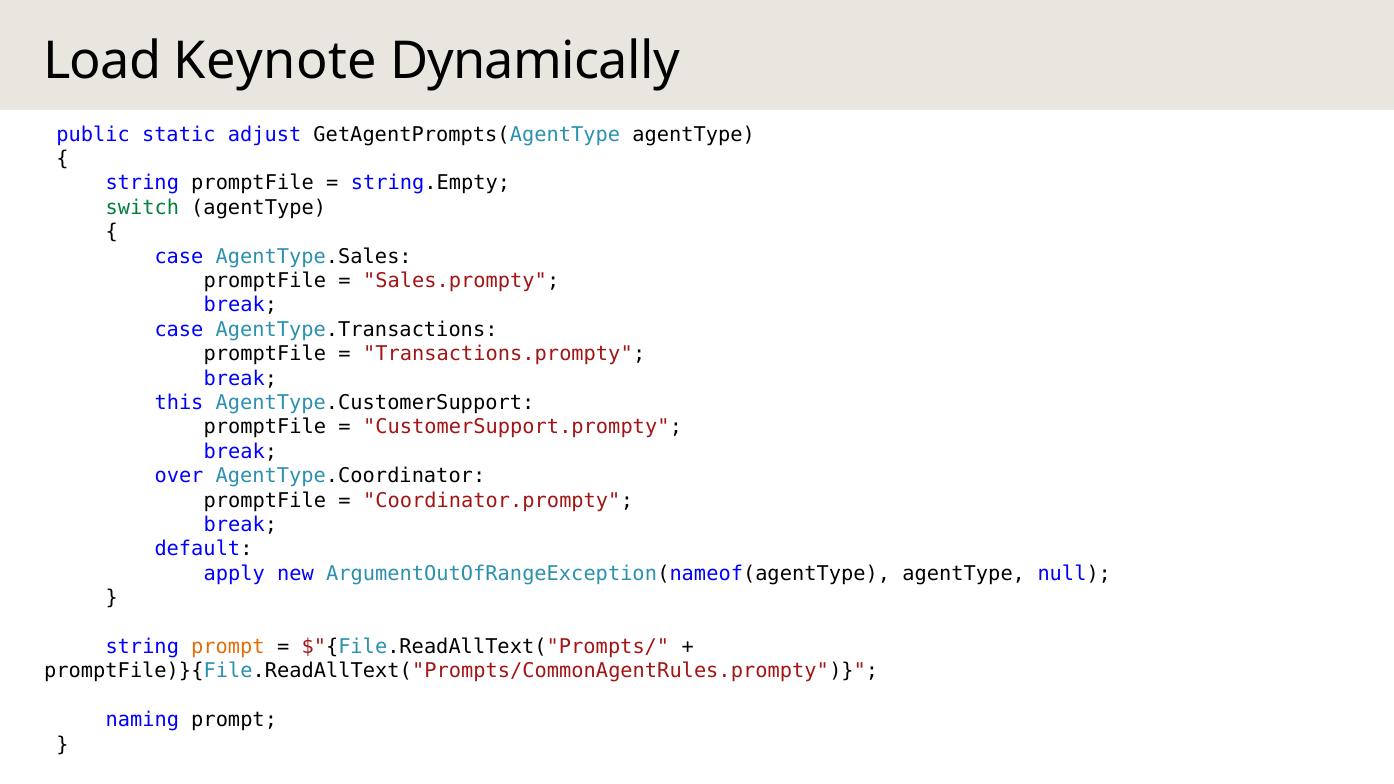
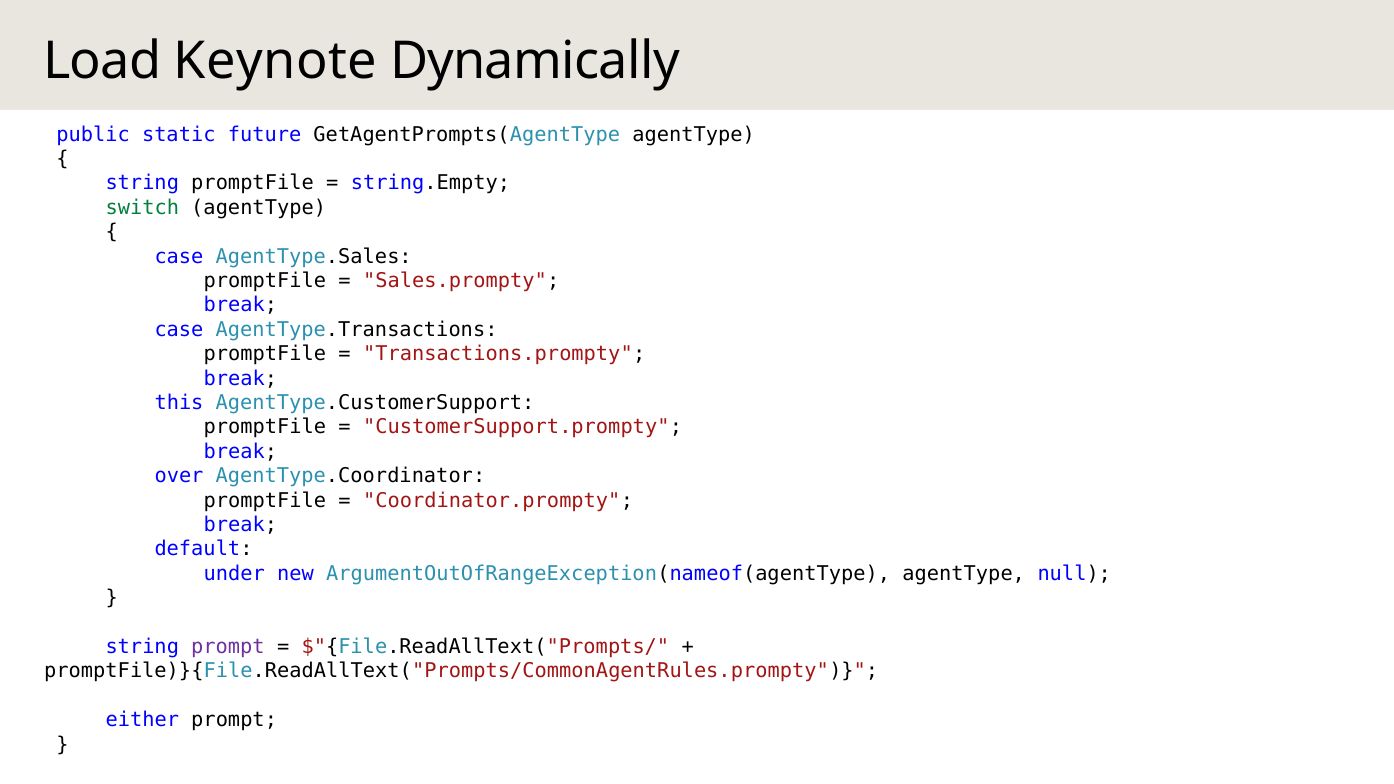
adjust: adjust -> future (265, 134)
apply: apply -> under (234, 574)
prompt colour: orange -> purple (228, 647)
naming: naming -> either (142, 720)
